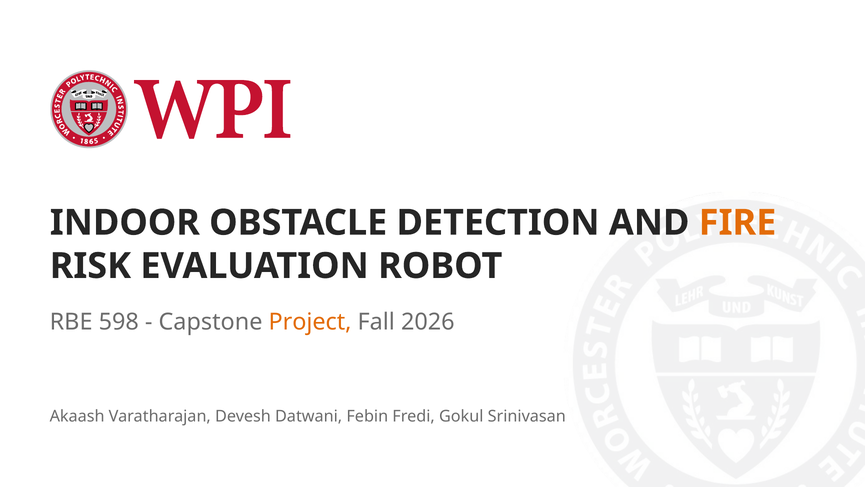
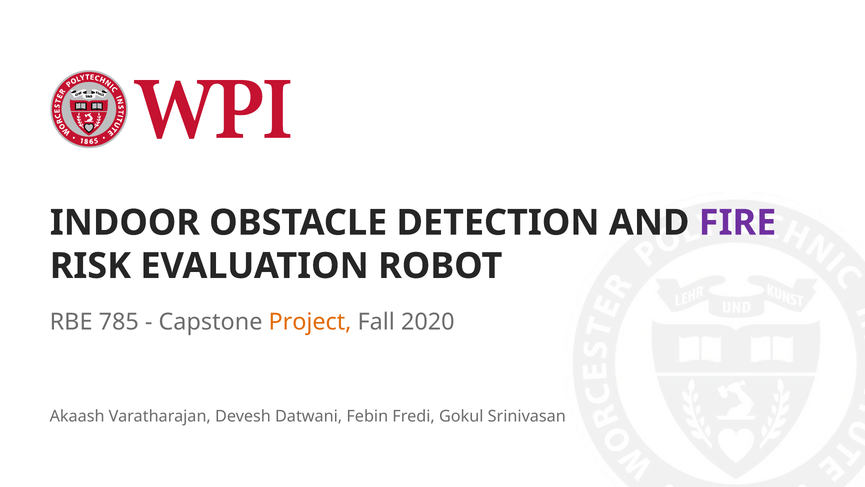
FIRE colour: orange -> purple (738, 223)
598: 598 -> 785 (119, 321)
2026: 2026 -> 2020 (428, 321)
